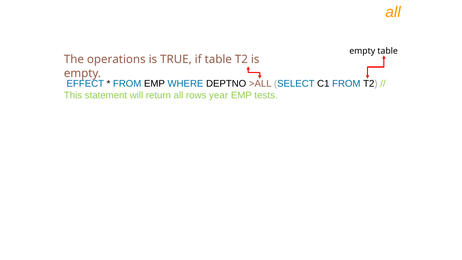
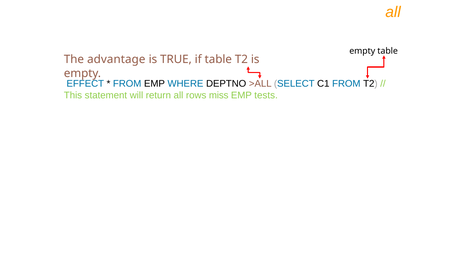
operations: operations -> advantage (116, 59)
year: year -> miss (219, 95)
